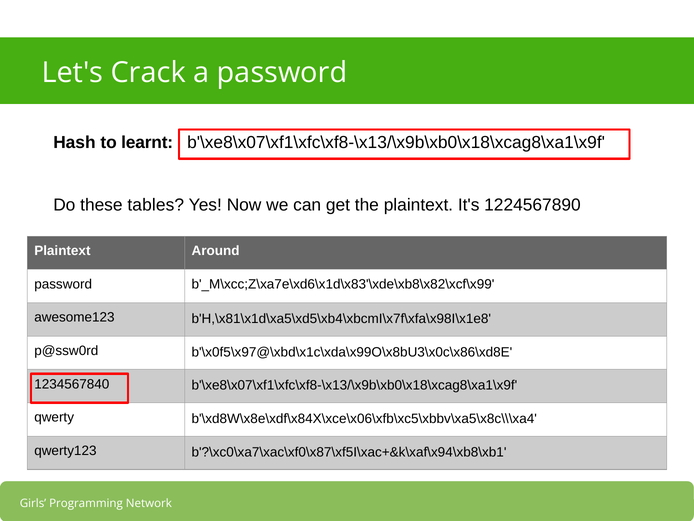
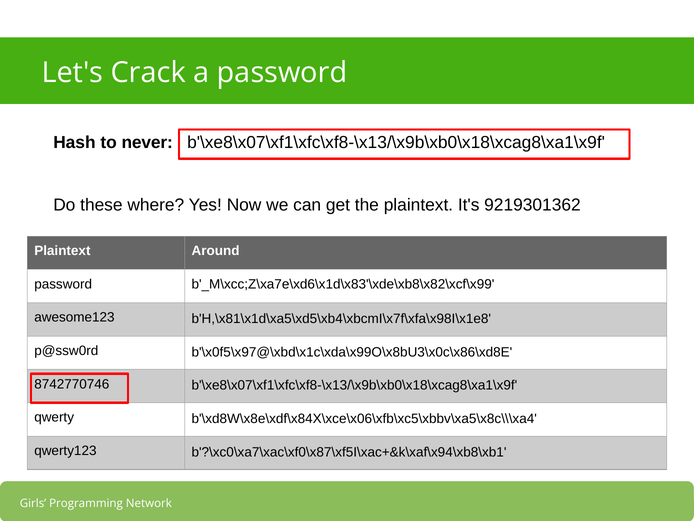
learnt: learnt -> never (147, 142)
tables: tables -> where (156, 205)
1224567890: 1224567890 -> 9219301362 (532, 205)
1234567840: 1234567840 -> 8742770746 (72, 384)
